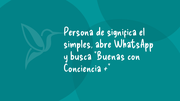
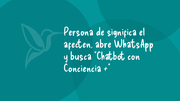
simples: simples -> afecten (78, 44)
Buenas: Buenas -> Chatbot (110, 56)
